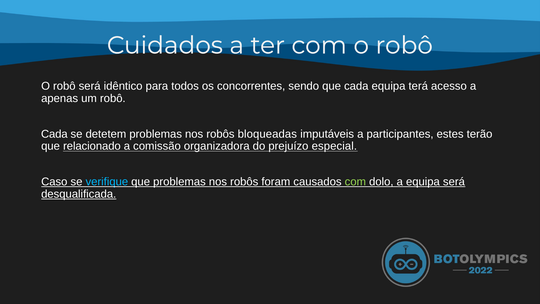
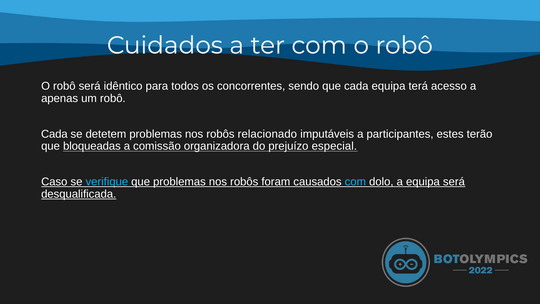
bloqueadas: bloqueadas -> relacionado (267, 134)
relacionado: relacionado -> bloqueadas (92, 146)
com colour: light green -> light blue (355, 182)
